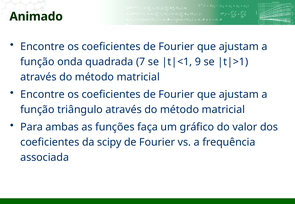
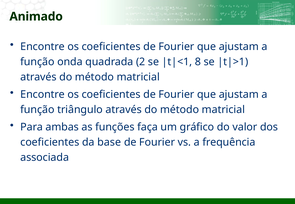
7: 7 -> 2 (141, 62)
9: 9 -> 8 (198, 62)
scipy: scipy -> base (109, 142)
